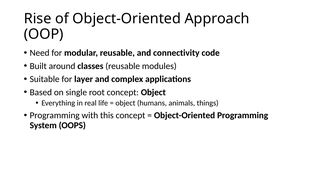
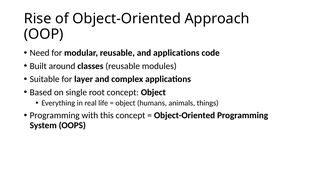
and connectivity: connectivity -> applications (176, 53)
